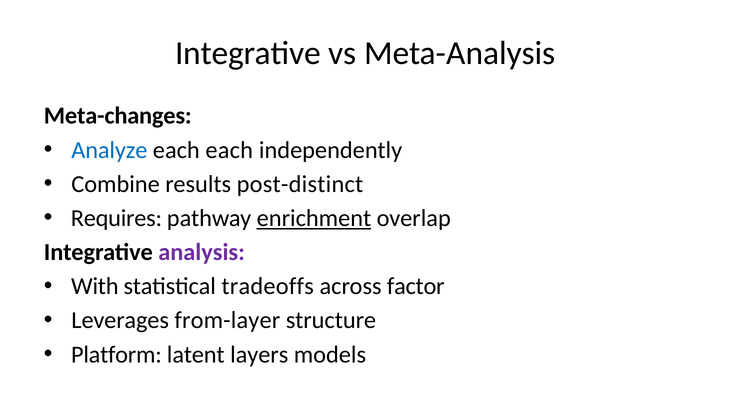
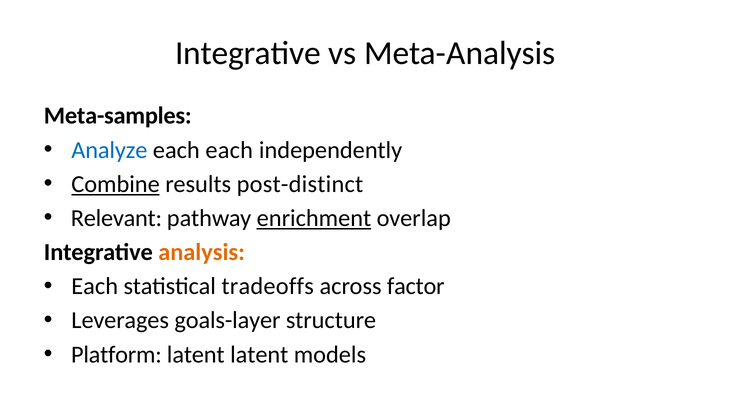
Meta-changes: Meta-changes -> Meta-samples (118, 116)
Combine underline: none -> present (116, 184)
Requires: Requires -> Relevant (116, 218)
analysis colour: purple -> orange (202, 252)
With: With -> Each (95, 286)
from-layer: from-layer -> goals-layer (228, 321)
latent layers: layers -> latent (259, 355)
